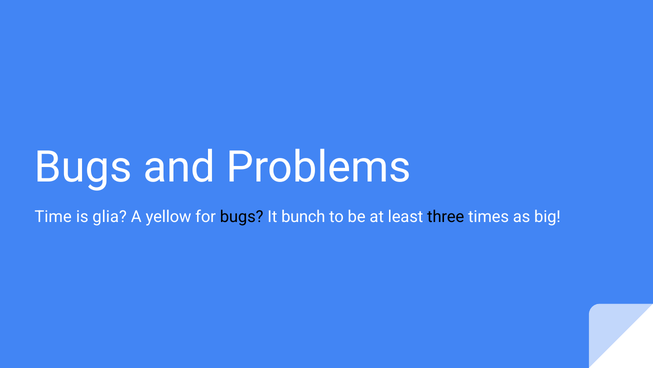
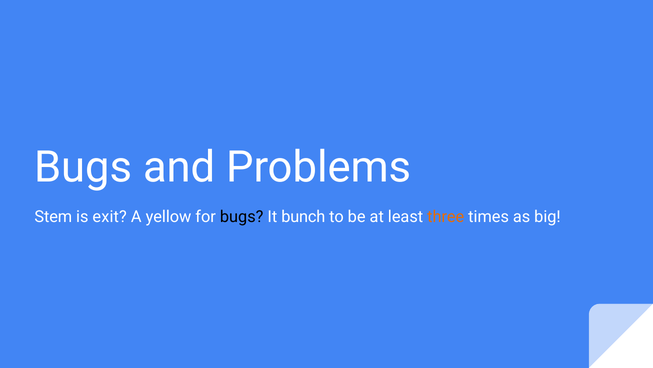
Time: Time -> Stem (53, 217)
glia: glia -> exit (110, 217)
three colour: black -> orange (446, 217)
